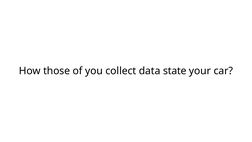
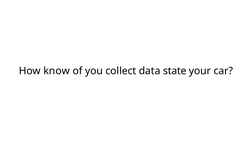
those: those -> know (57, 71)
